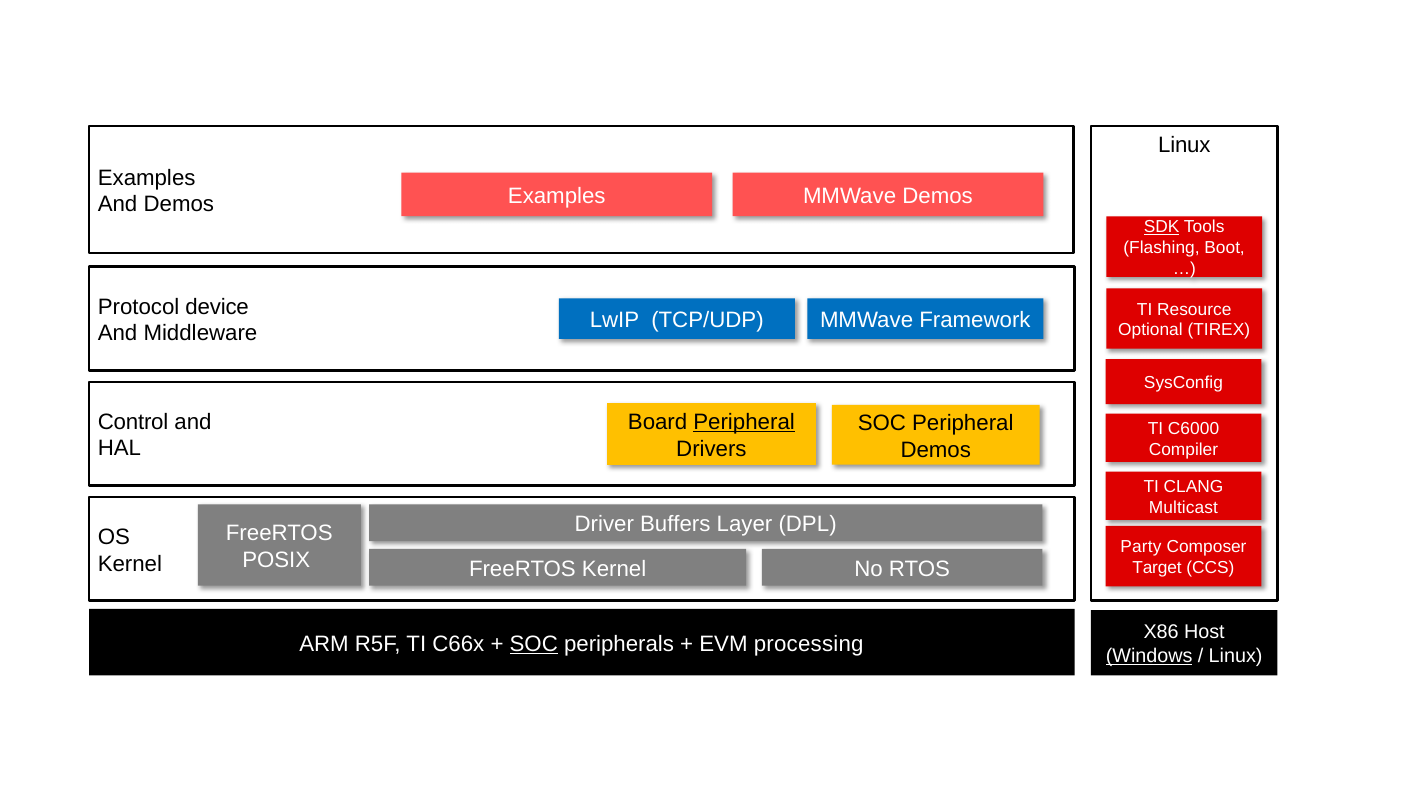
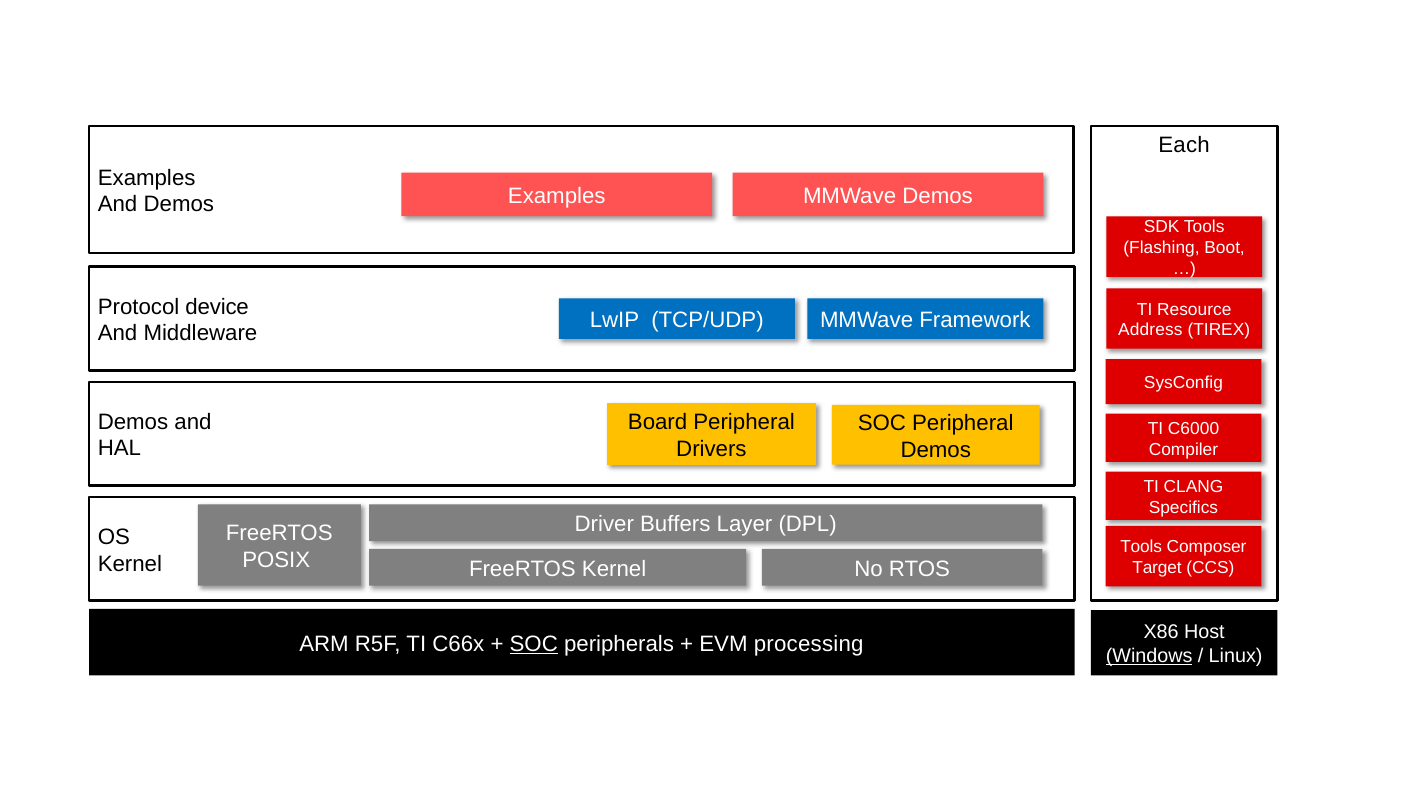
Linux: Linux -> Each (1184, 145)
SDK underline: present -> none (1162, 227)
Optional: Optional -> Address (1150, 330)
Control: Control -> Demos (133, 422)
Peripheral underline: present -> none (744, 422)
Multicast: Multicast -> Specifics (1183, 507)
Party: Party -> Tools (1141, 547)
